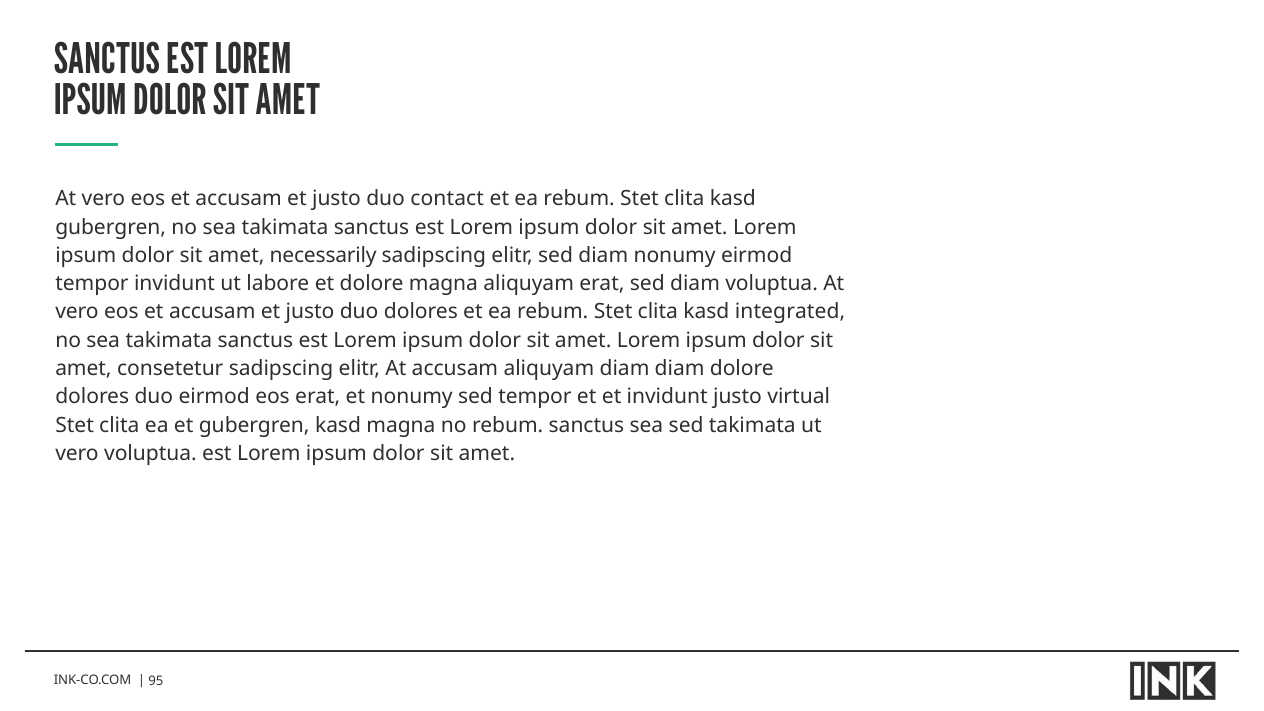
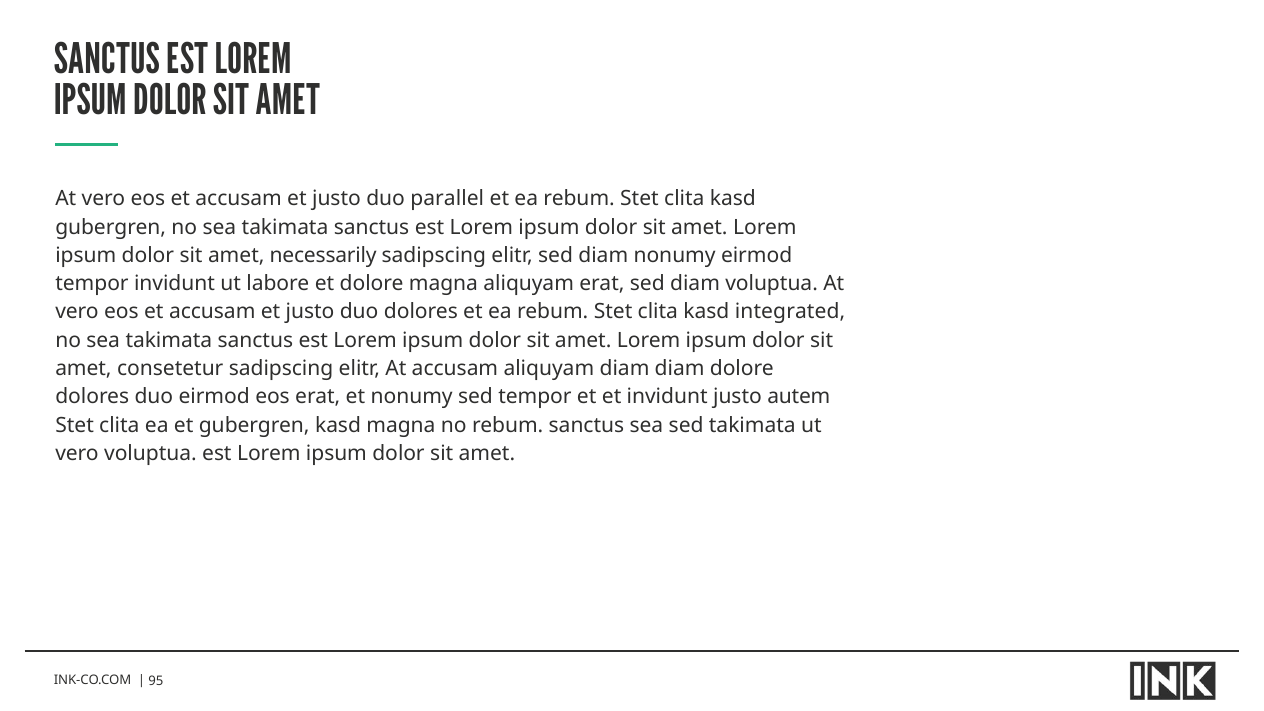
contact: contact -> parallel (447, 199)
virtual: virtual -> autem (799, 397)
